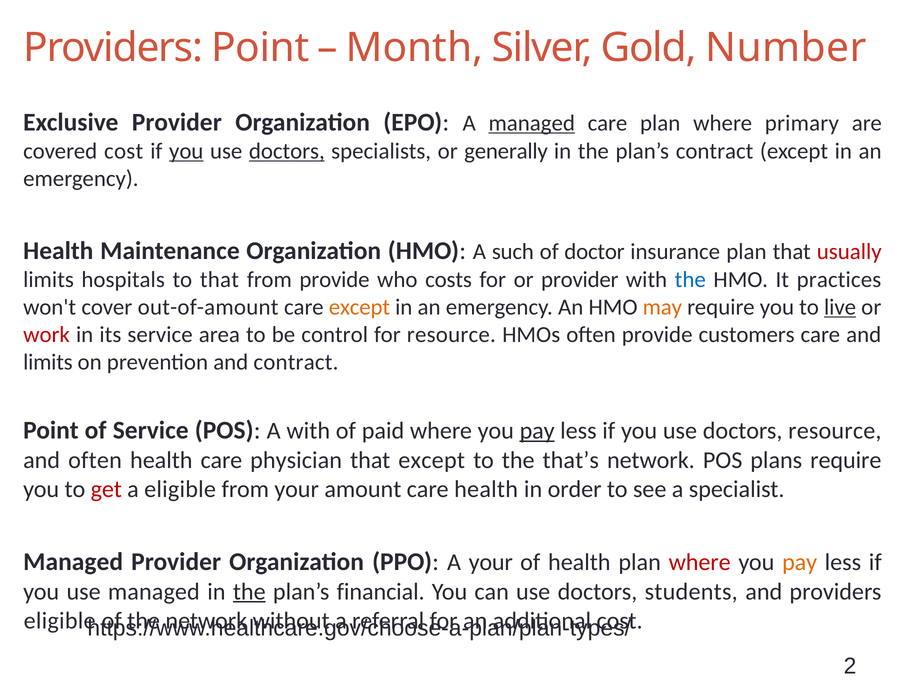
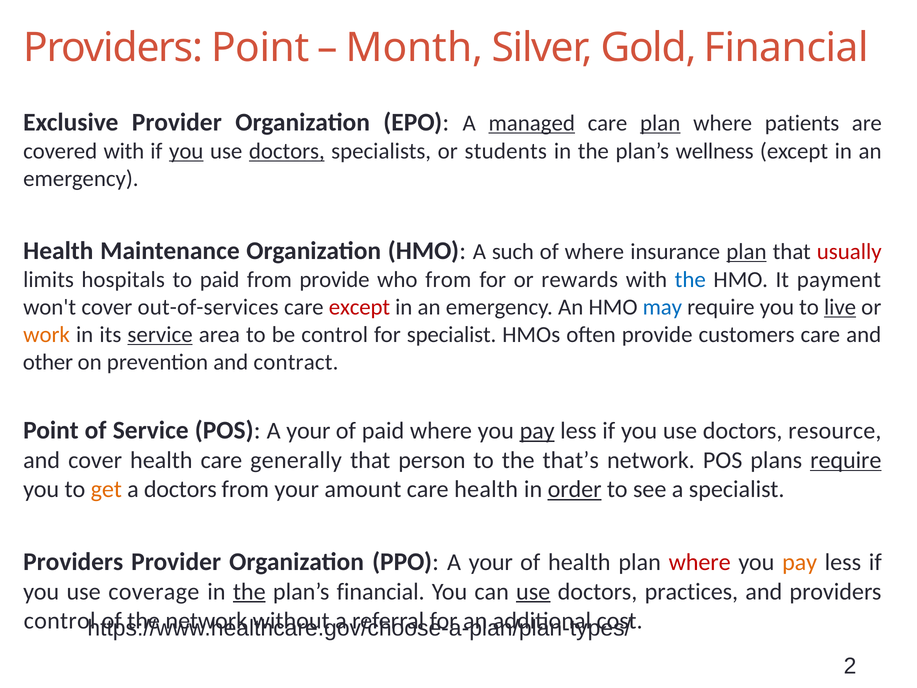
Gold Number: Number -> Financial (786, 48)
plan underline: none -> present (660, 123)
primary: primary -> patients (802, 123)
covered cost: cost -> with (124, 151)
generally: generally -> students (506, 151)
plan’s contract: contract -> wellness (715, 151)
of doctor: doctor -> where (594, 252)
plan underline: none -> present (746, 252)
to that: that -> paid (220, 280)
who costs: costs -> from (448, 280)
or provider: provider -> rewards (580, 280)
practices: practices -> payment (839, 280)
out-of-amount: out-of-amount -> out-of-services (208, 307)
except colour: orange -> red (359, 307)
may colour: orange -> blue (662, 307)
work colour: red -> orange (47, 335)
service underline: none -> present (160, 335)
for resource: resource -> specialist (452, 335)
limits: limits -> other (48, 362)
POS A with: with -> your (308, 431)
and often: often -> cover (95, 460)
physician: physician -> generally (296, 460)
that except: except -> person (432, 460)
require underline: none -> present (846, 460)
get colour: red -> orange (106, 489)
a eligible: eligible -> doctors (180, 489)
order underline: none -> present (575, 489)
Managed: Managed -> Providers (73, 562)
use managed: managed -> coverage (154, 591)
use underline: none -> present (533, 591)
students: students -> practices (691, 591)
eligible: eligible -> control (60, 620)
